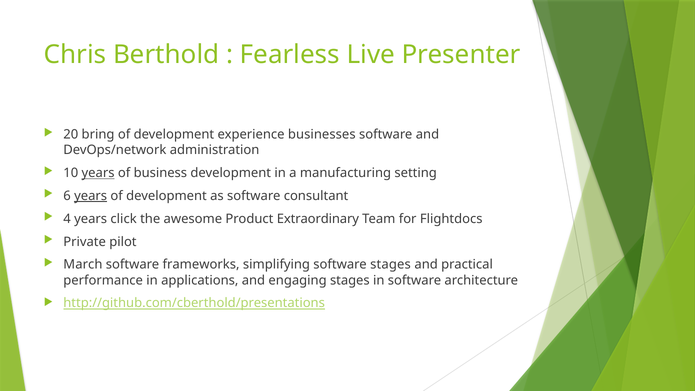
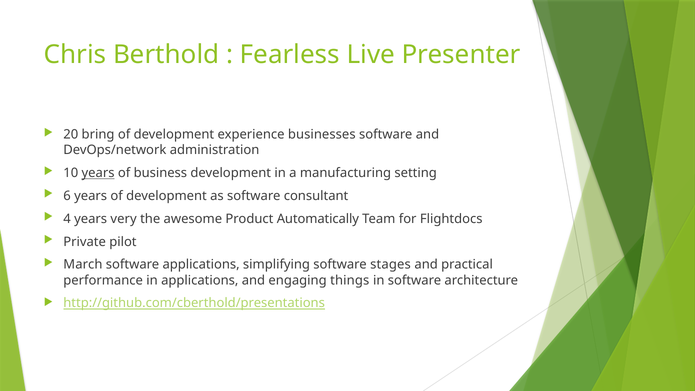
years underline: present -> none (91, 196)
click: click -> very (124, 219)
Extraordinary: Extraordinary -> Automatically (318, 219)
software frameworks: frameworks -> applications (201, 265)
engaging stages: stages -> things (350, 280)
